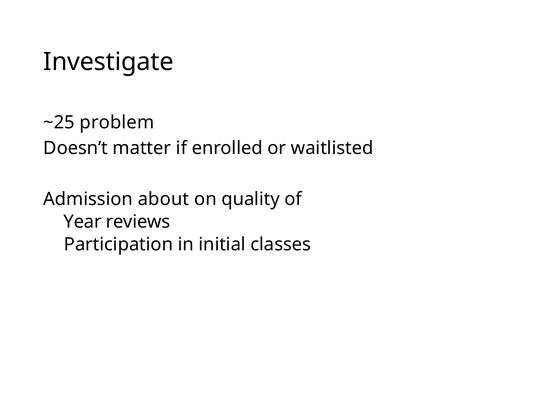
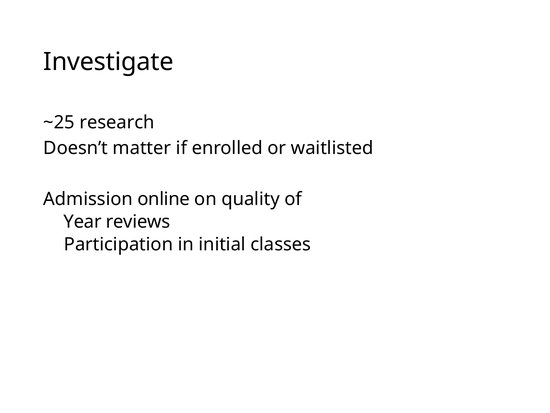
problem: problem -> research (117, 122)
about: about -> online (164, 199)
